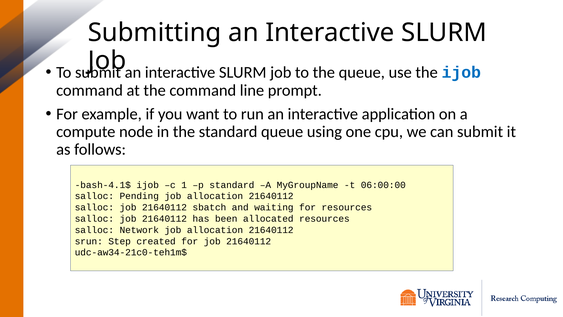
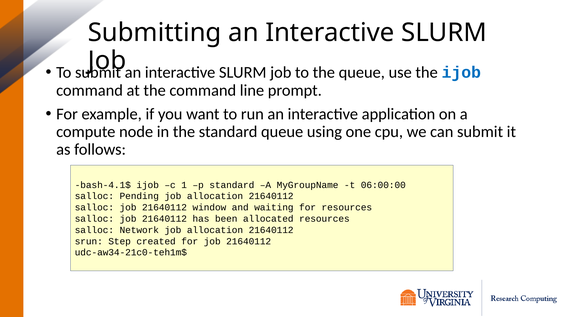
sbatch: sbatch -> window (209, 207)
